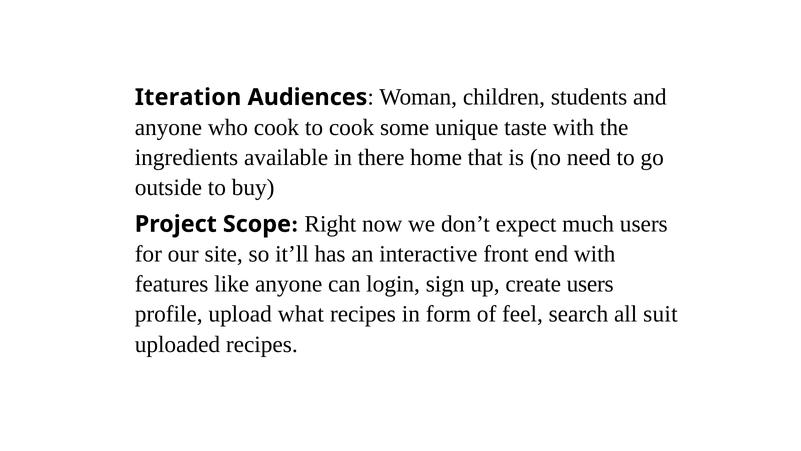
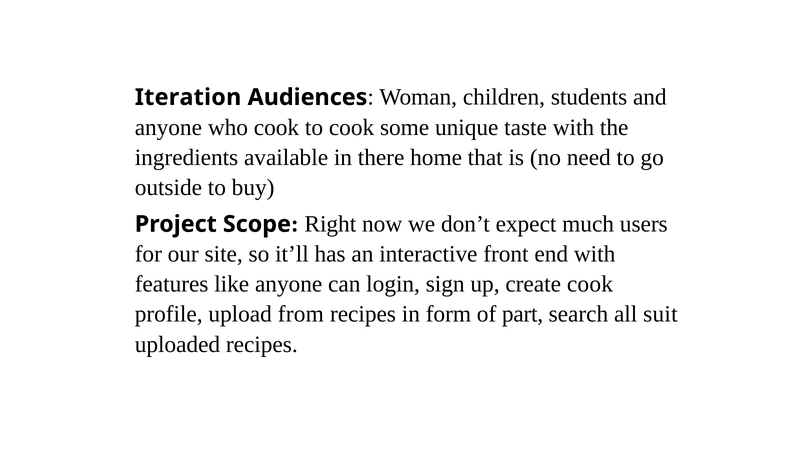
create users: users -> cook (590, 284)
what: what -> from (301, 314)
feel: feel -> part (523, 314)
